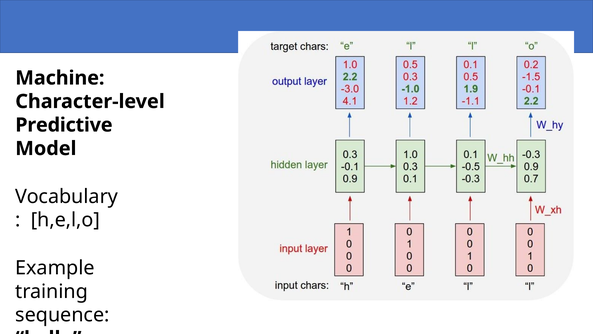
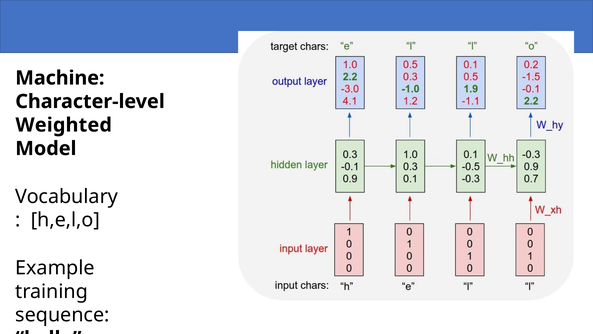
Predictive: Predictive -> Weighted (64, 125)
